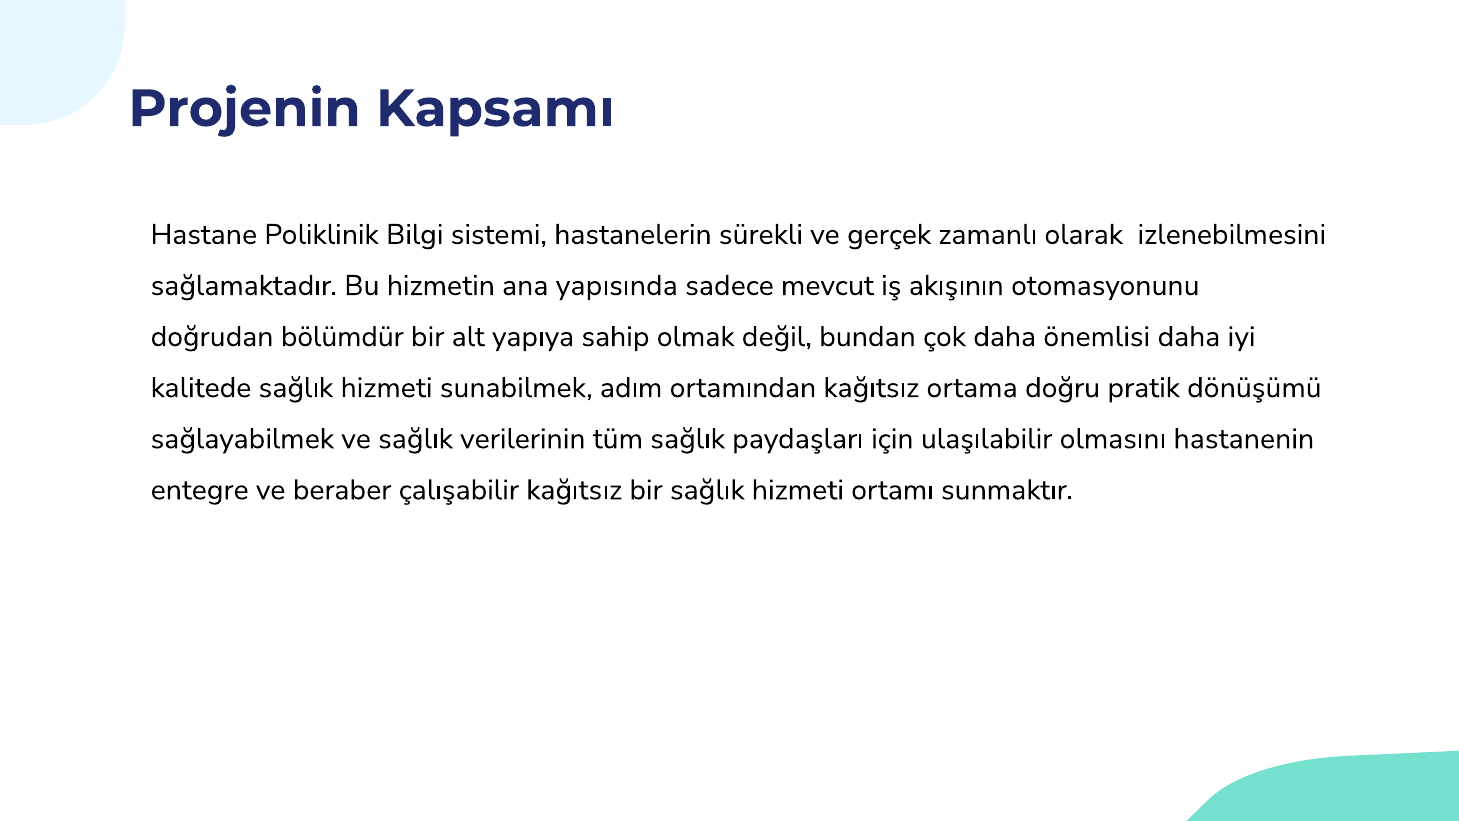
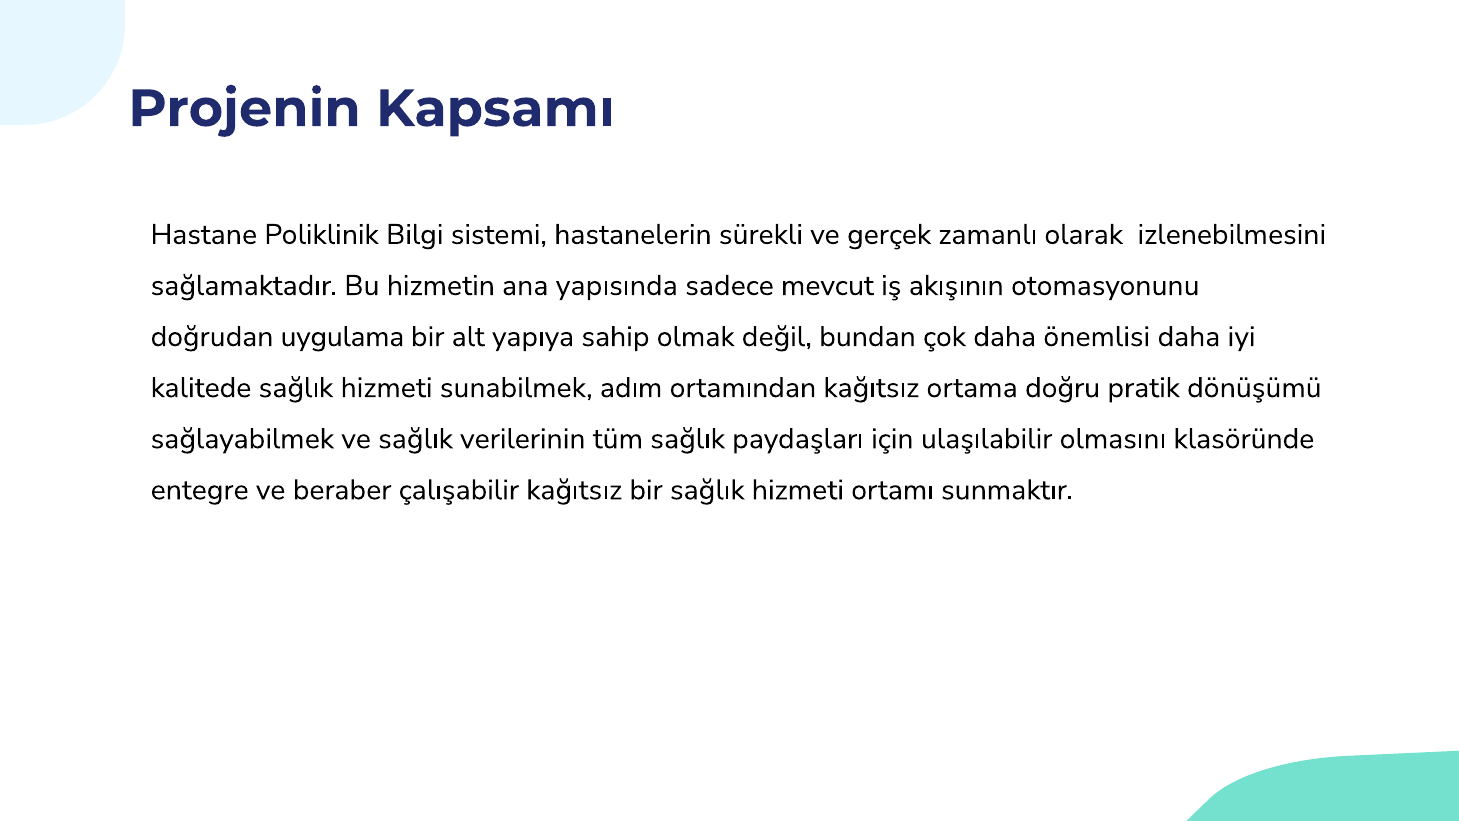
bölümdür: bölümdür -> uygulama (342, 337)
hastanenin: hastanenin -> klasöründe (1244, 439)
